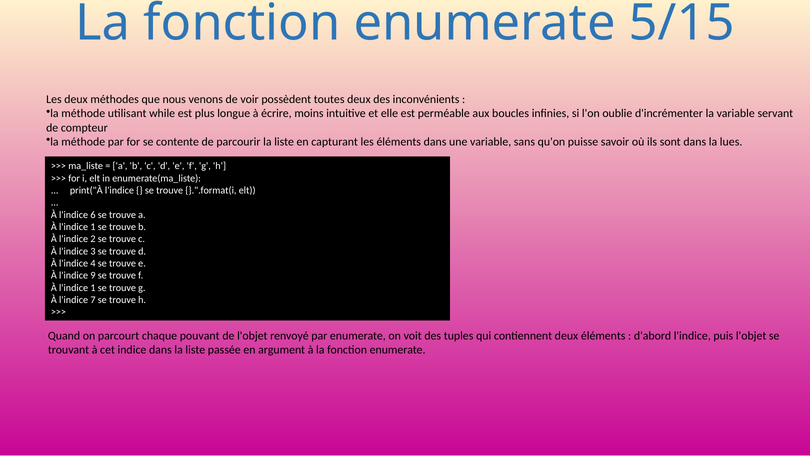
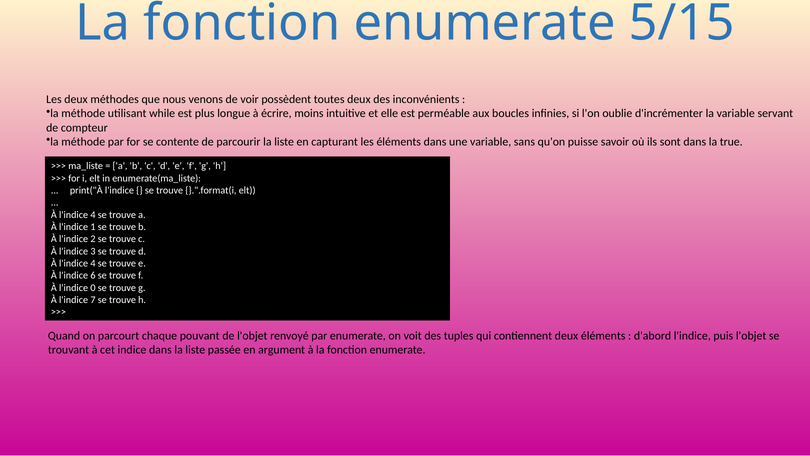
lues: lues -> true (731, 142)
6: 6 -> 4 (93, 215)
9: 9 -> 6 (93, 275)
1: 1 -> 0 (93, 288)
